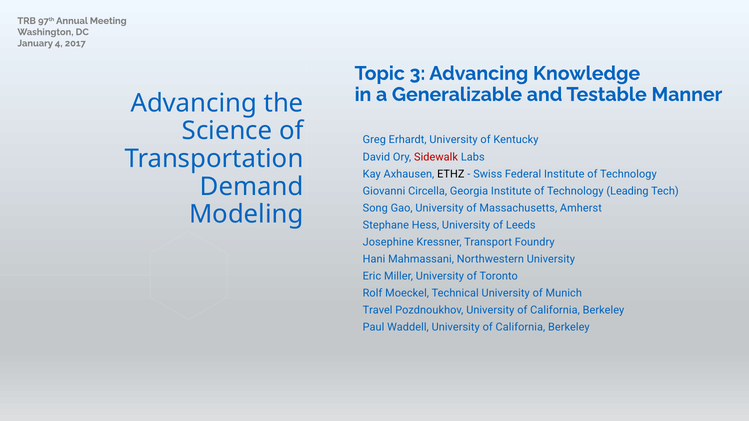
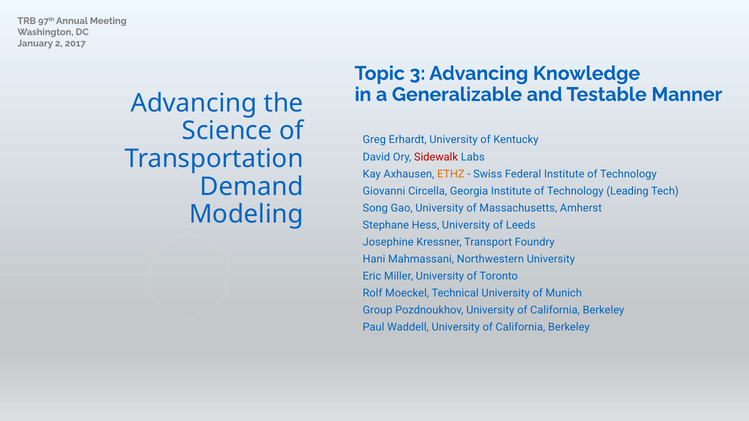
4: 4 -> 2 (59, 43)
ETHZ colour: black -> orange (451, 174)
Travel: Travel -> Group (378, 310)
